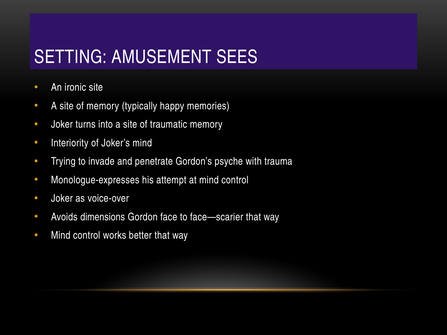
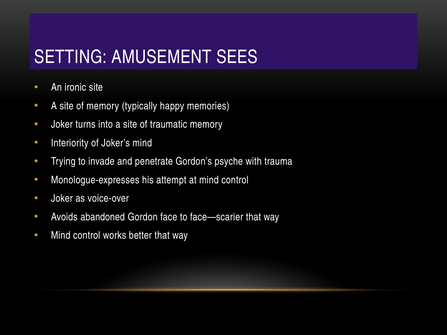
dimensions: dimensions -> abandoned (103, 217)
